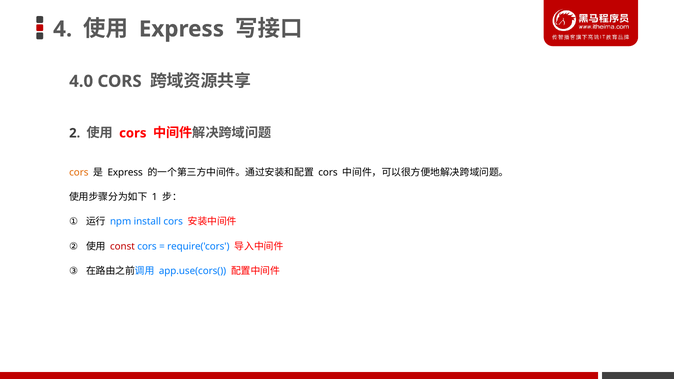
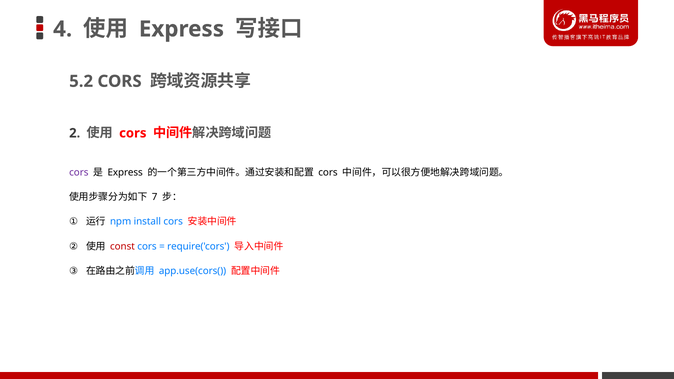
4.0: 4.0 -> 5.2 (81, 81)
cors colour: orange -> purple (79, 172)
1: 1 -> 7 (155, 197)
